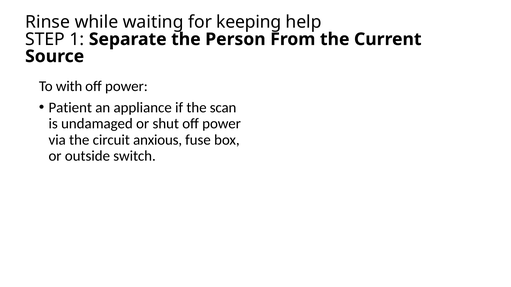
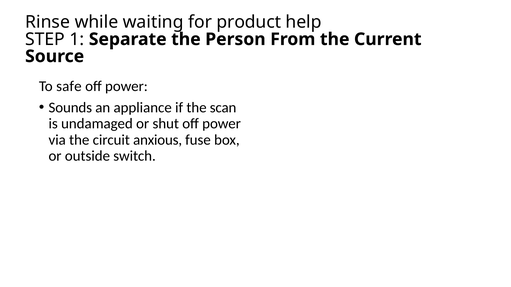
keeping: keeping -> product (249, 22)
with: with -> safe (69, 86)
Patient: Patient -> Sounds (70, 108)
